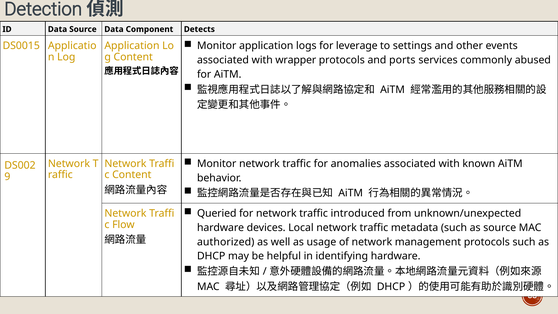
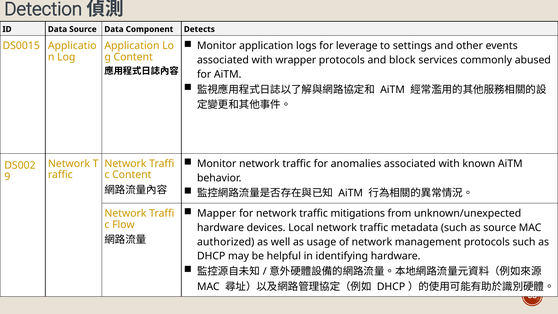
ports: ports -> block (402, 60)
Queried: Queried -> Mapper (217, 213)
introduced: introduced -> mitigations (358, 213)
